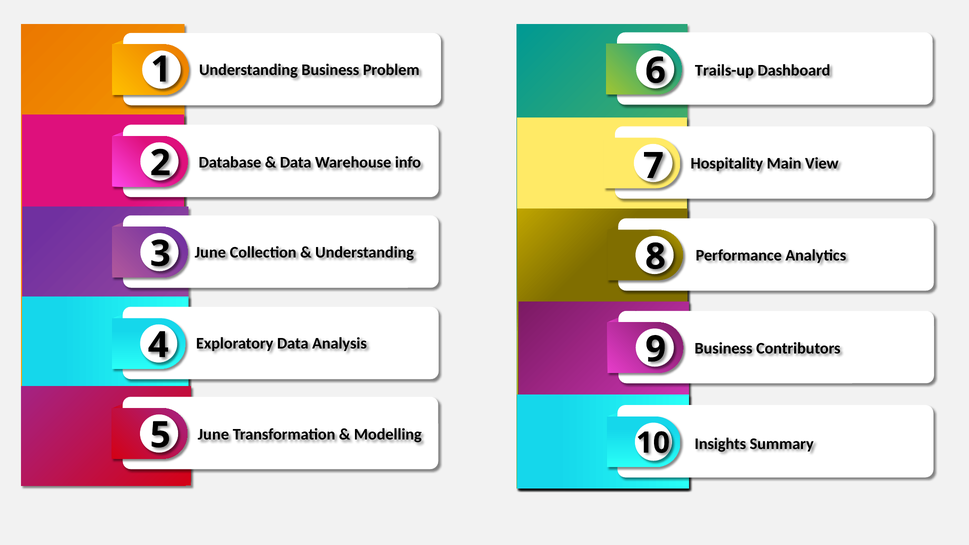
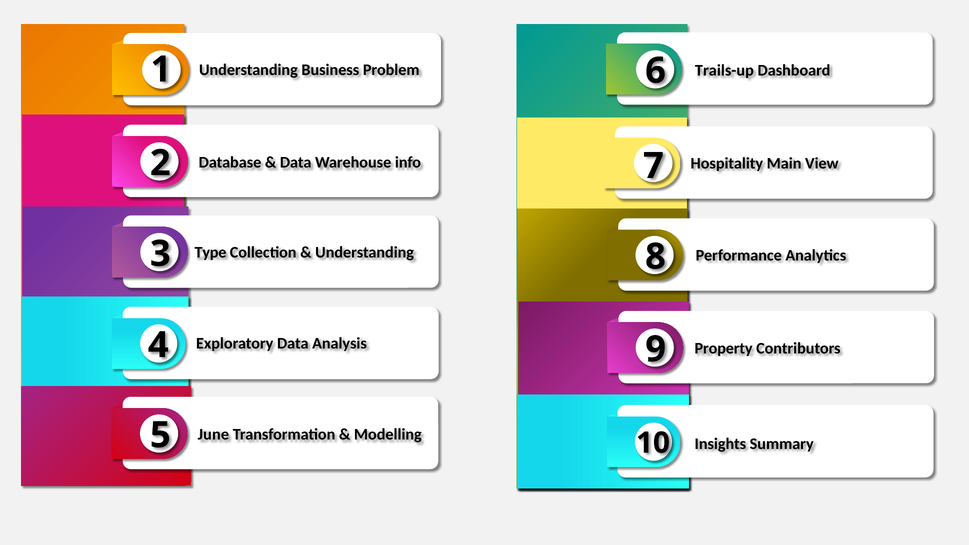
3 June: June -> Type (211, 252)
9 Business: Business -> Property (724, 349)
